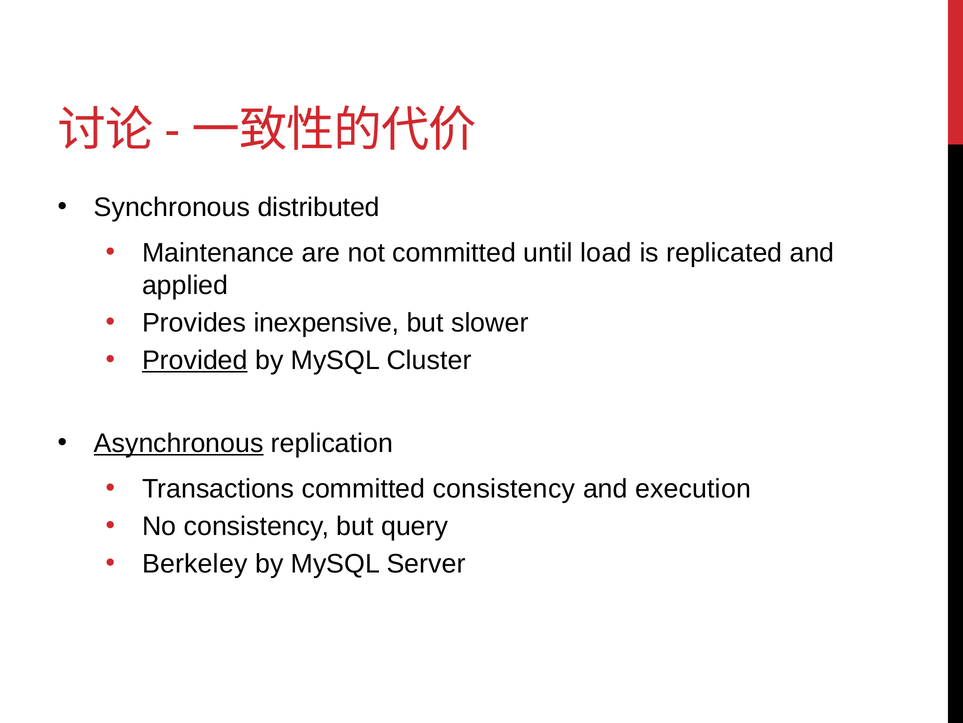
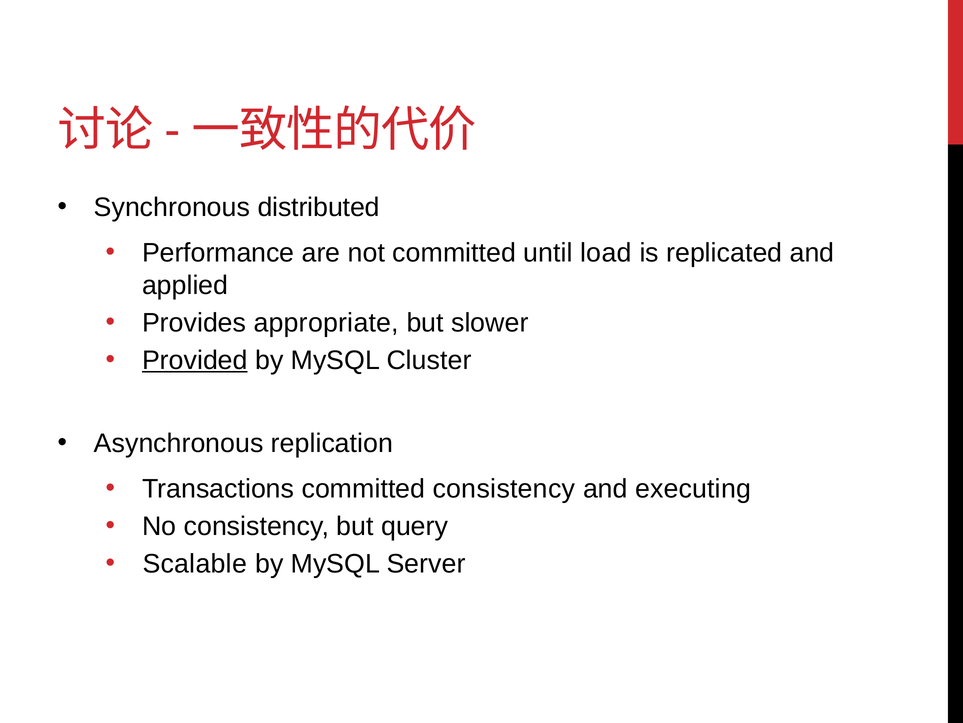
Maintenance: Maintenance -> Performance (218, 253)
inexpensive: inexpensive -> appropriate (326, 322)
Asynchronous underline: present -> none (179, 443)
execution: execution -> executing (693, 488)
Berkeley: Berkeley -> Scalable (195, 563)
